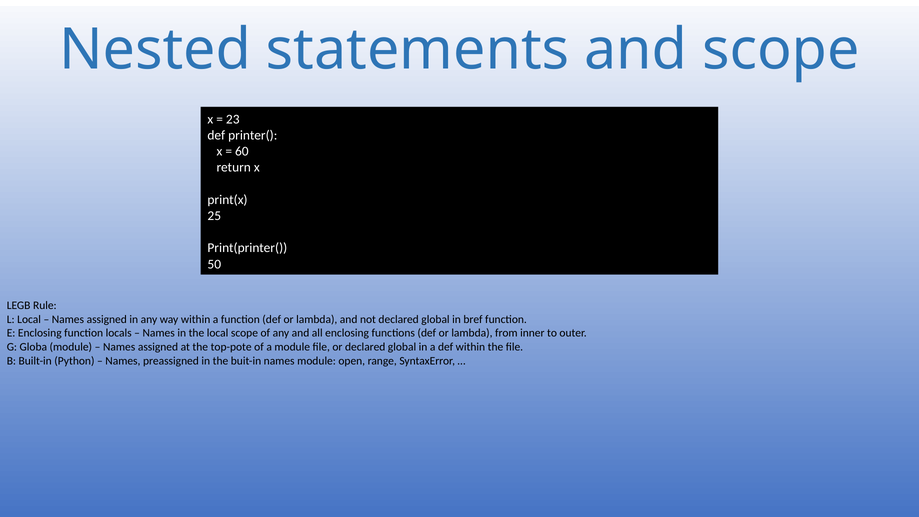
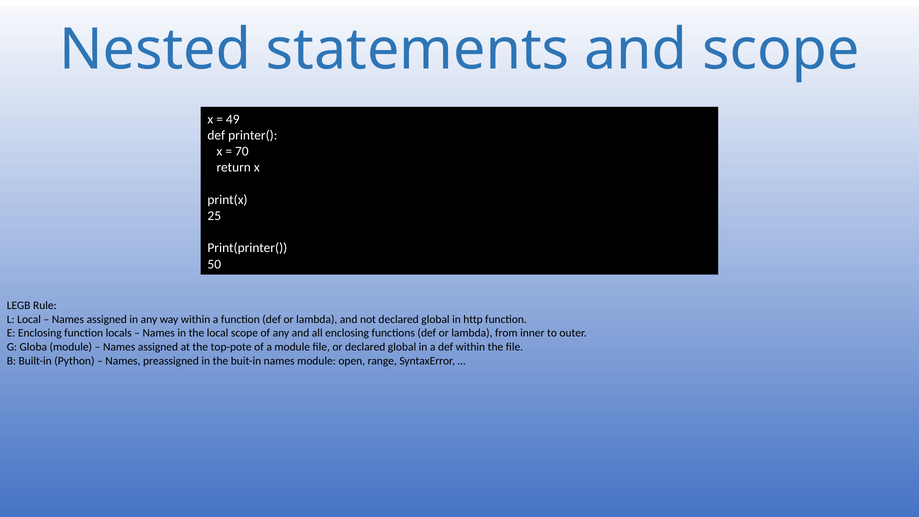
23: 23 -> 49 (233, 119)
60: 60 -> 70 (242, 151)
bref: bref -> http (473, 319)
